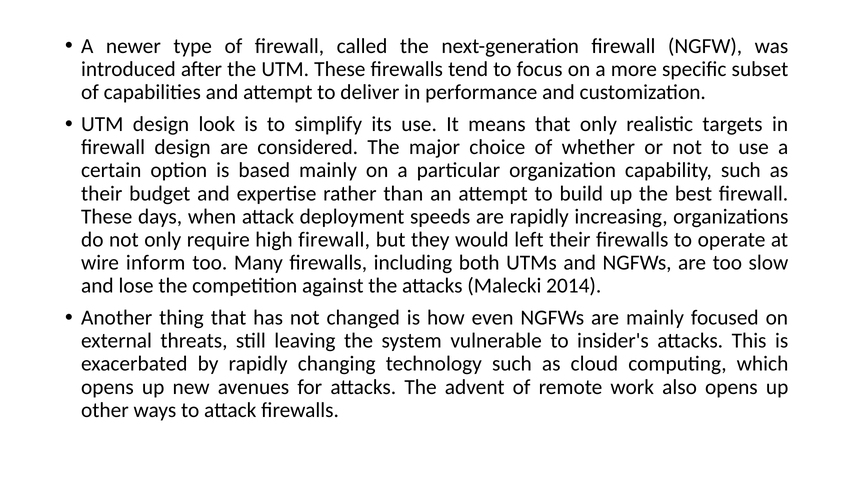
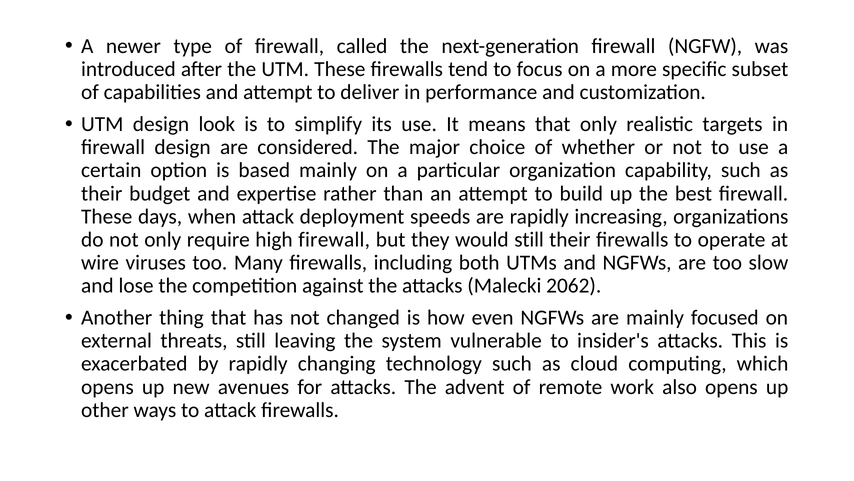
would left: left -> still (529, 239)
inform: inform -> viruses (156, 262)
2014: 2014 -> 2062 (574, 285)
